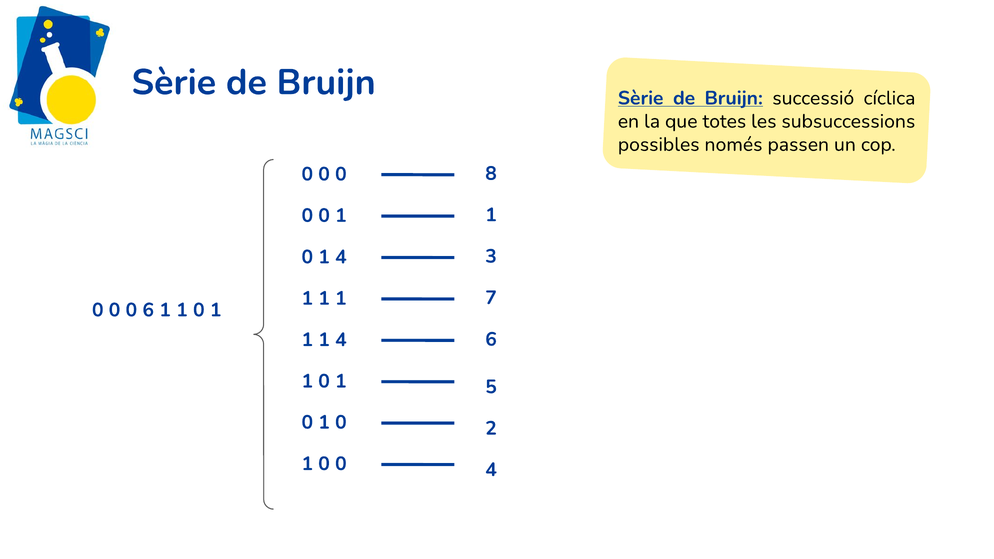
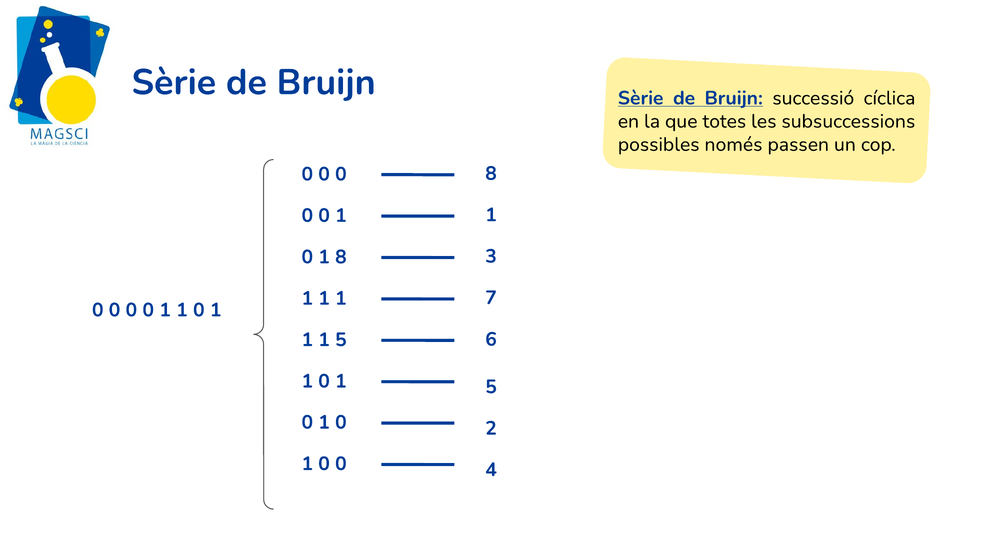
0 1 4: 4 -> 8 (341, 257)
6: 6 -> 0 (148, 310)
1 1 4: 4 -> 5 (341, 340)
